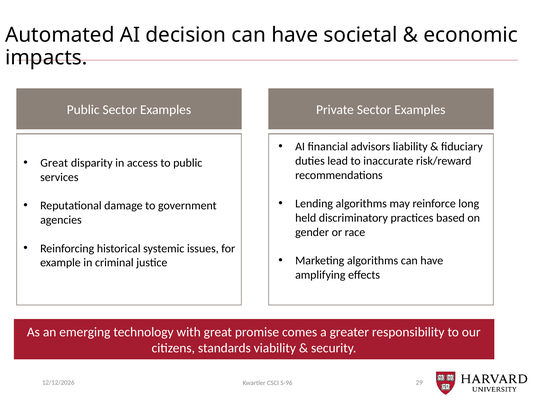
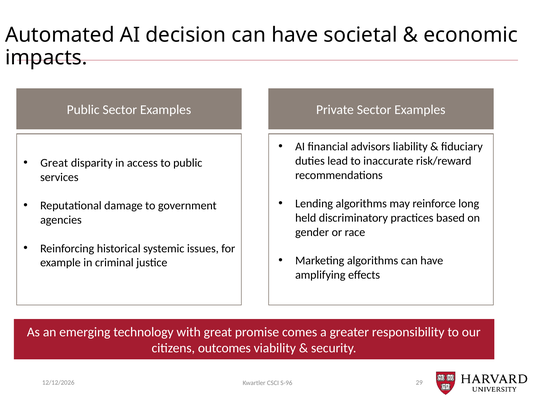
standards: standards -> outcomes (224, 348)
